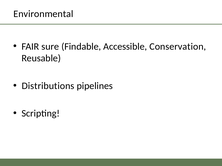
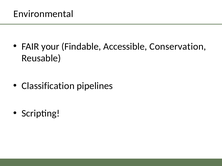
sure: sure -> your (50, 47)
Distributions: Distributions -> Classification (48, 86)
